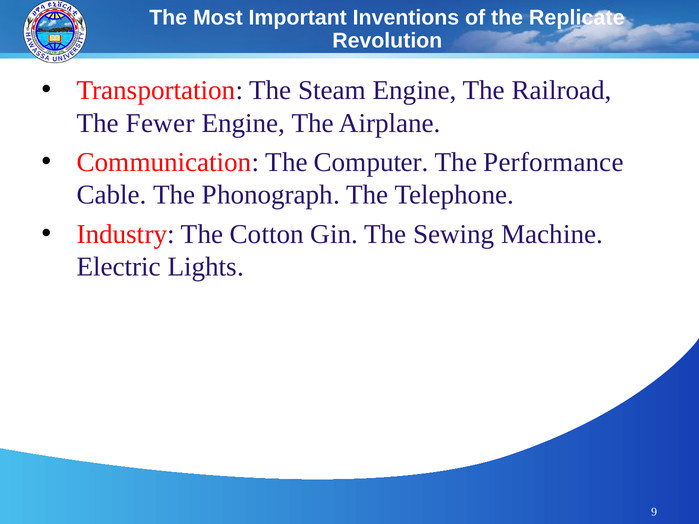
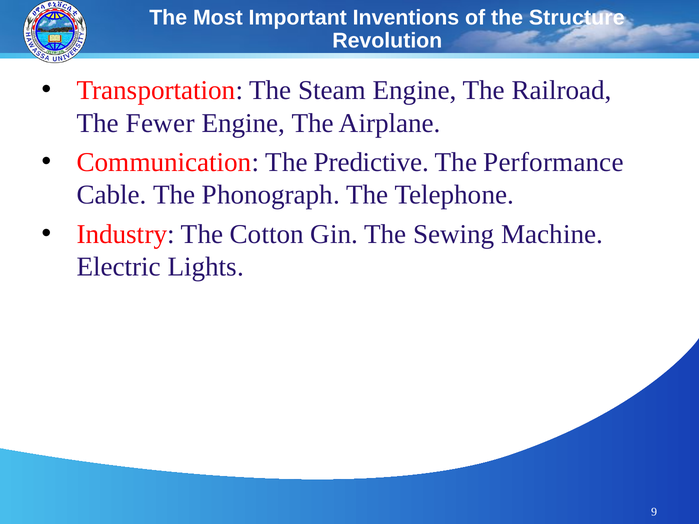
Replicate: Replicate -> Structure (577, 18)
Computer: Computer -> Predictive (371, 162)
